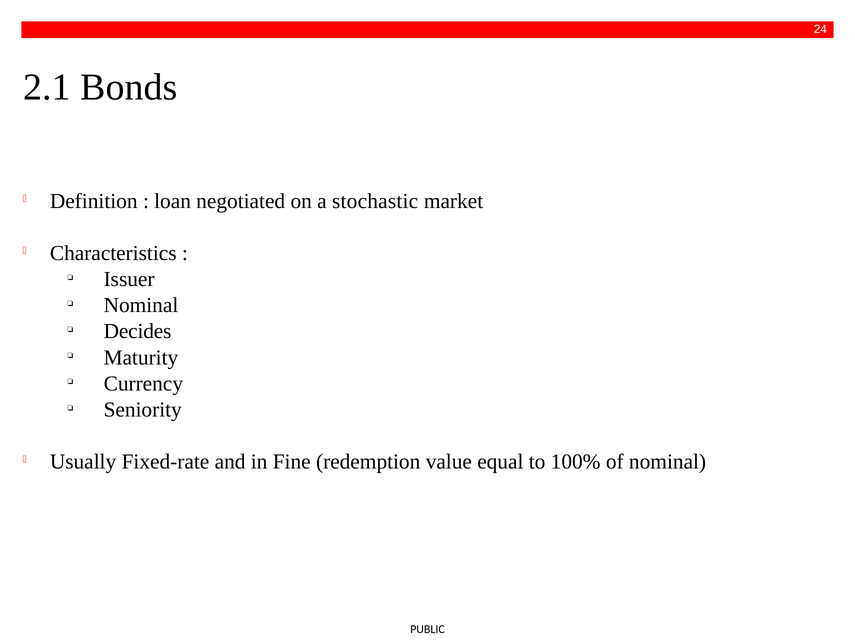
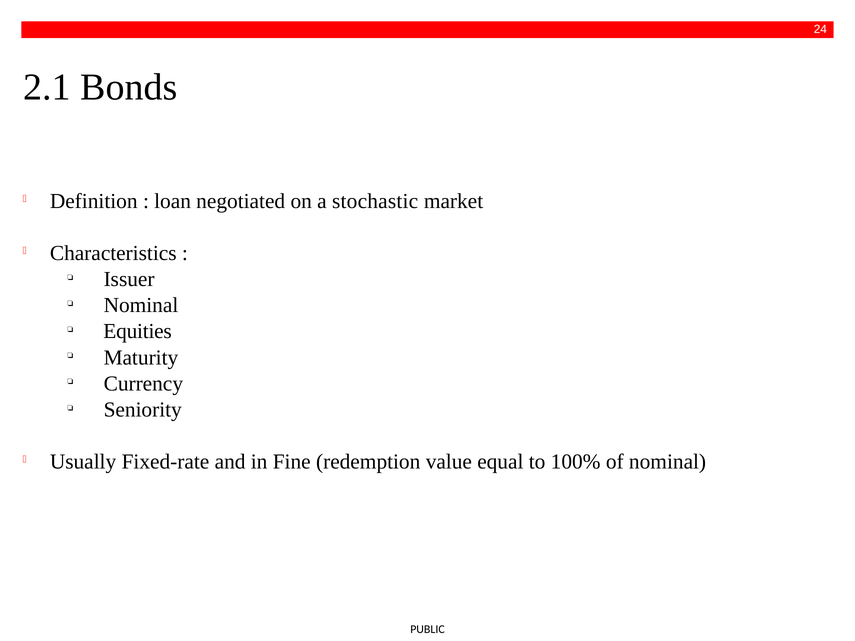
Decides: Decides -> Equities (138, 332)
